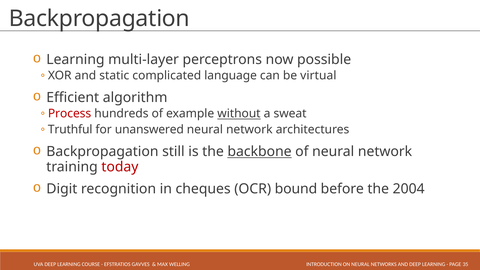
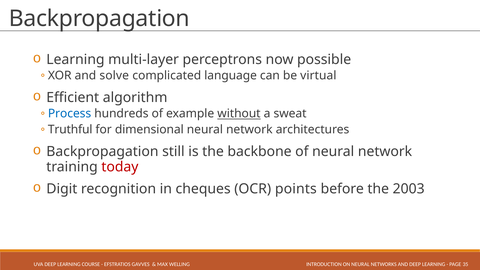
static: static -> solve (114, 76)
Process colour: red -> blue (70, 114)
unanswered: unanswered -> dimensional (149, 130)
backbone underline: present -> none (260, 152)
bound: bound -> points (296, 189)
2004: 2004 -> 2003 (409, 189)
